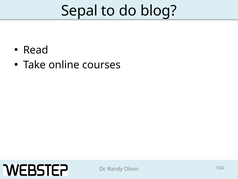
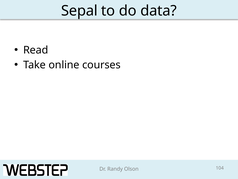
blog: blog -> data (159, 11)
